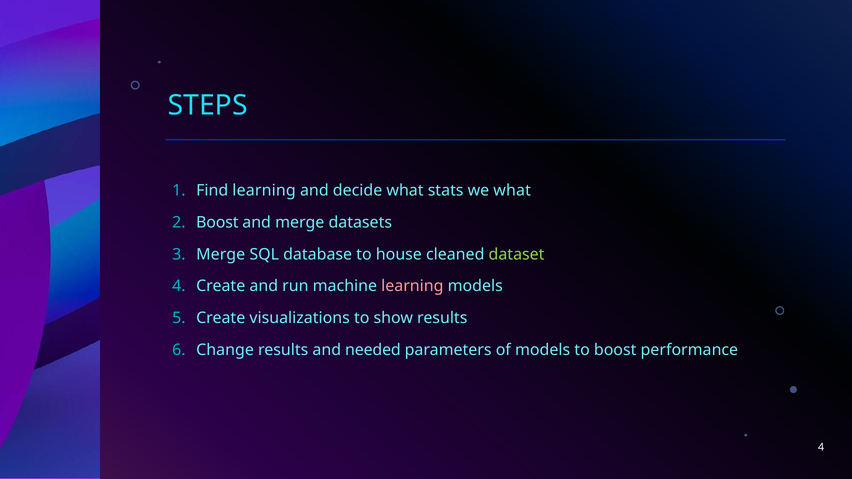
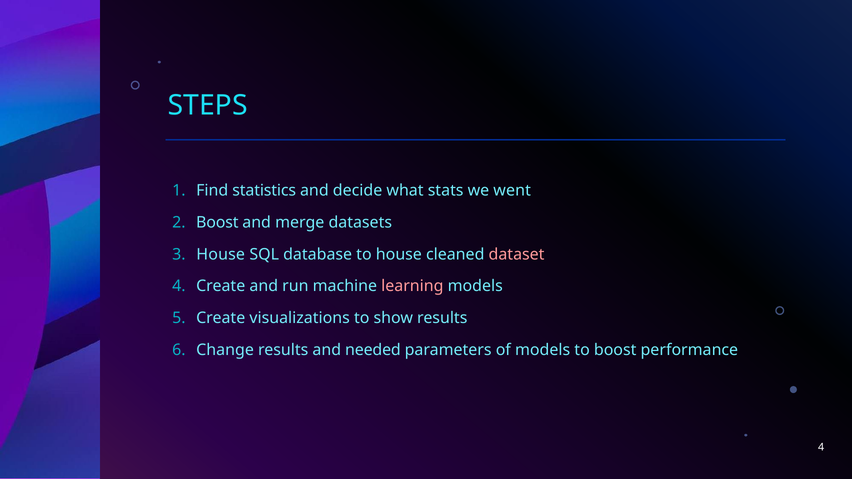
Find learning: learning -> statistics (264, 191)
we what: what -> went (512, 191)
Merge: Merge -> House (221, 254)
dataset colour: light green -> pink (517, 254)
